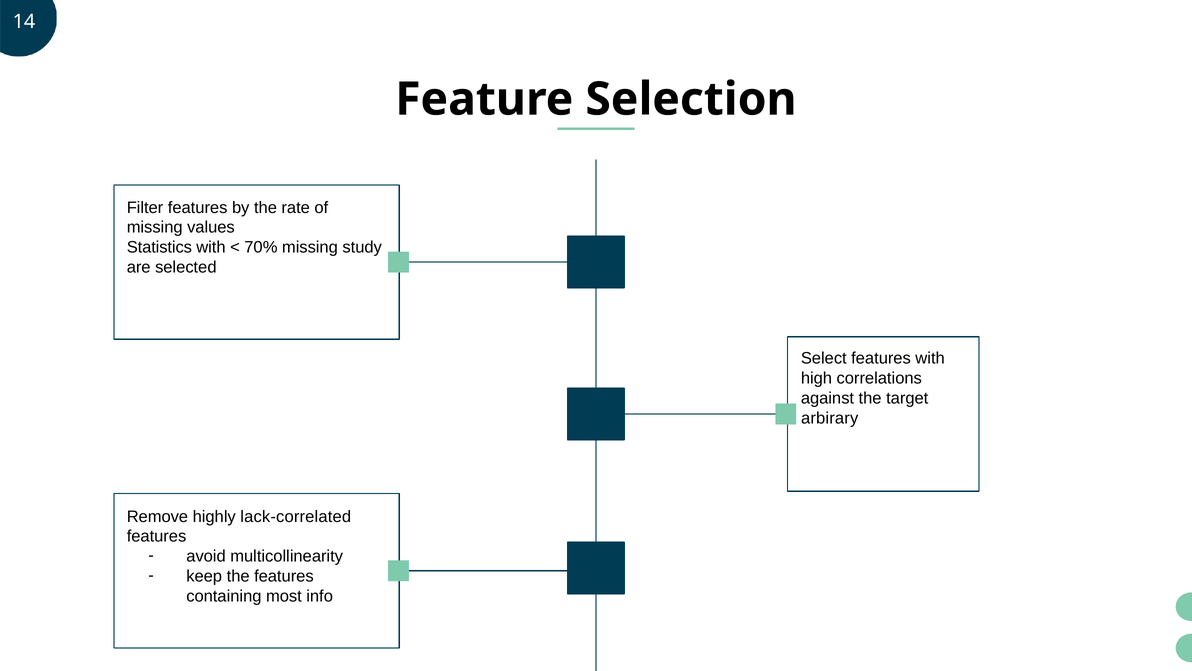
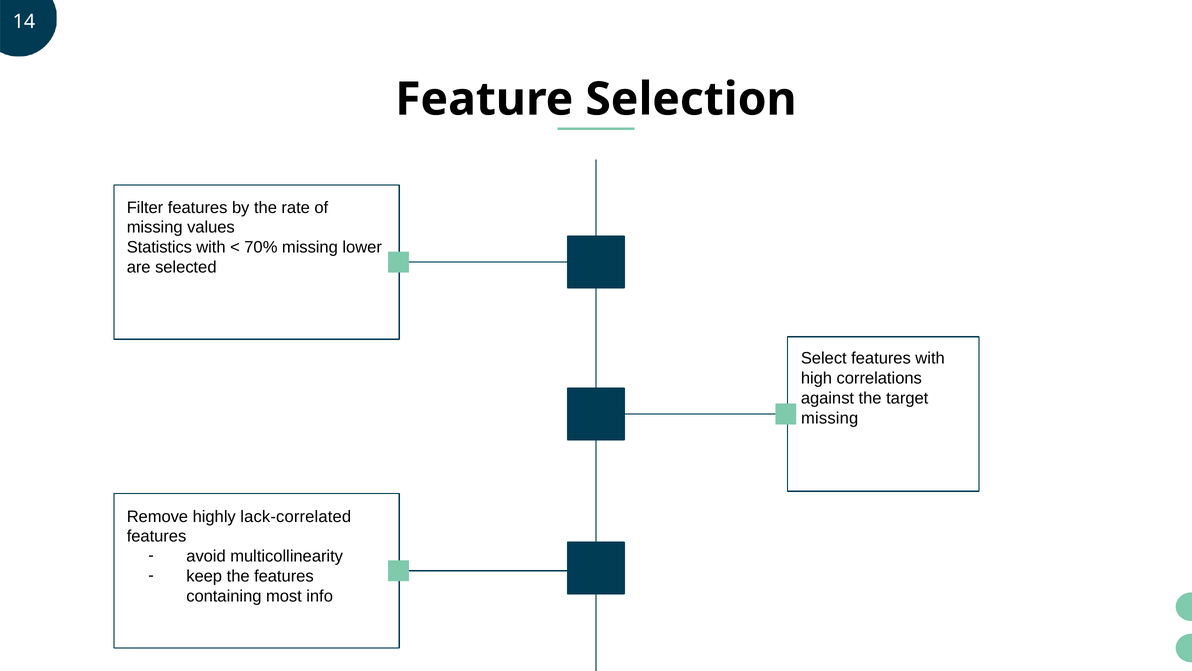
study: study -> lower (362, 247)
arbirary: arbirary -> missing (830, 418)
